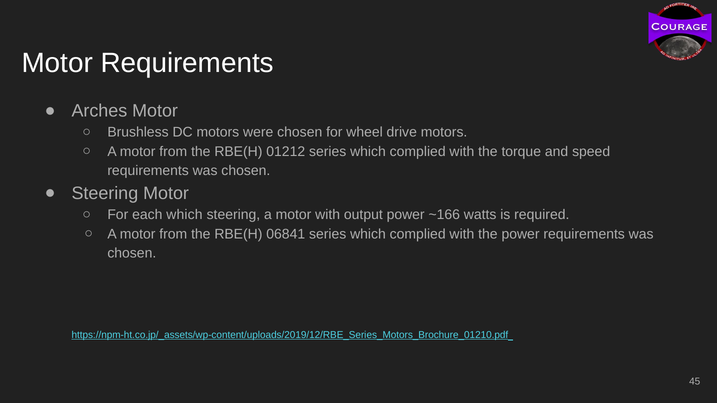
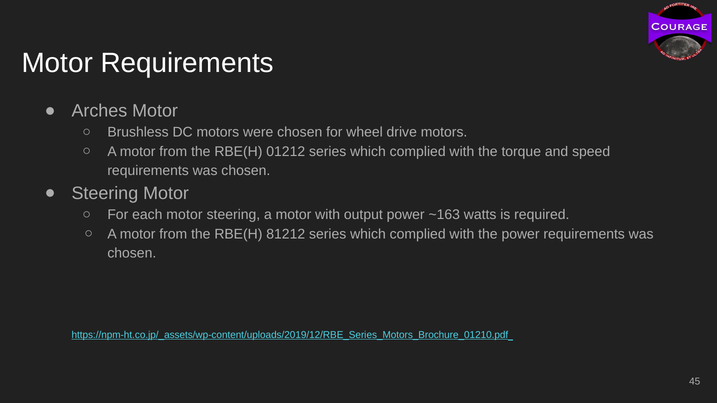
each which: which -> motor (184, 215)
~166: ~166 -> ~163 (444, 215)
06841: 06841 -> 81212 (286, 234)
